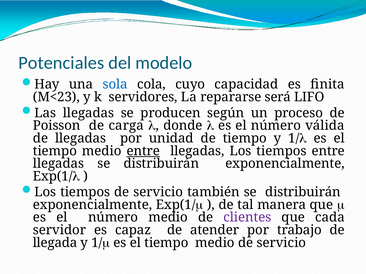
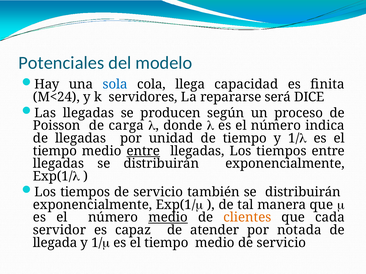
cuyo: cuyo -> llega (190, 84)
M<23: M<23 -> M<24 (56, 97)
LIFO: LIFO -> DICE (309, 97)
válida: válida -> indica (325, 126)
medio underline: none -> present (168, 218)
clientes colour: purple -> orange (247, 218)
trabajo: trabajo -> notada (299, 230)
